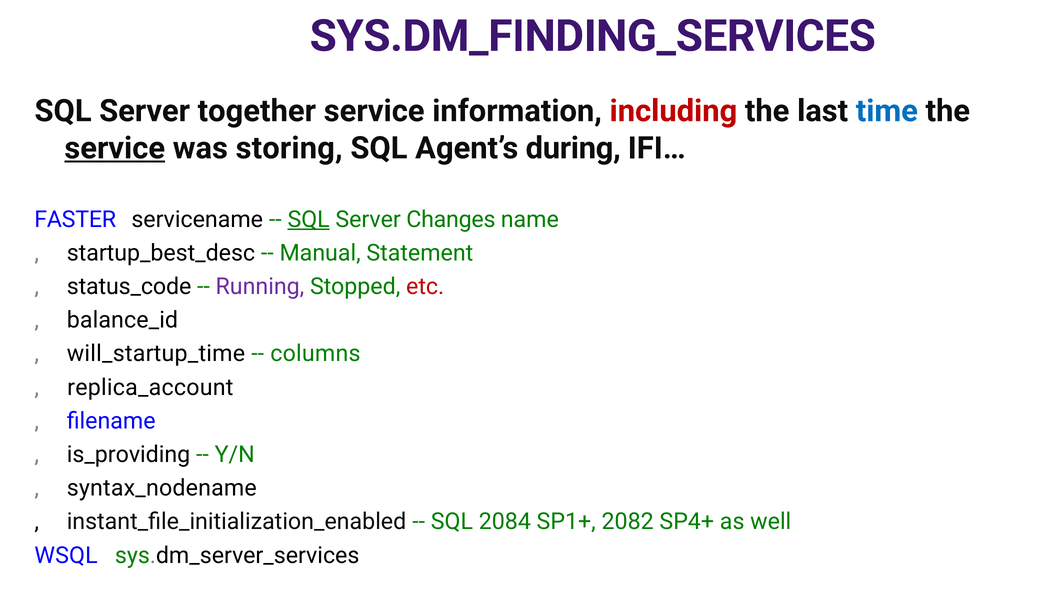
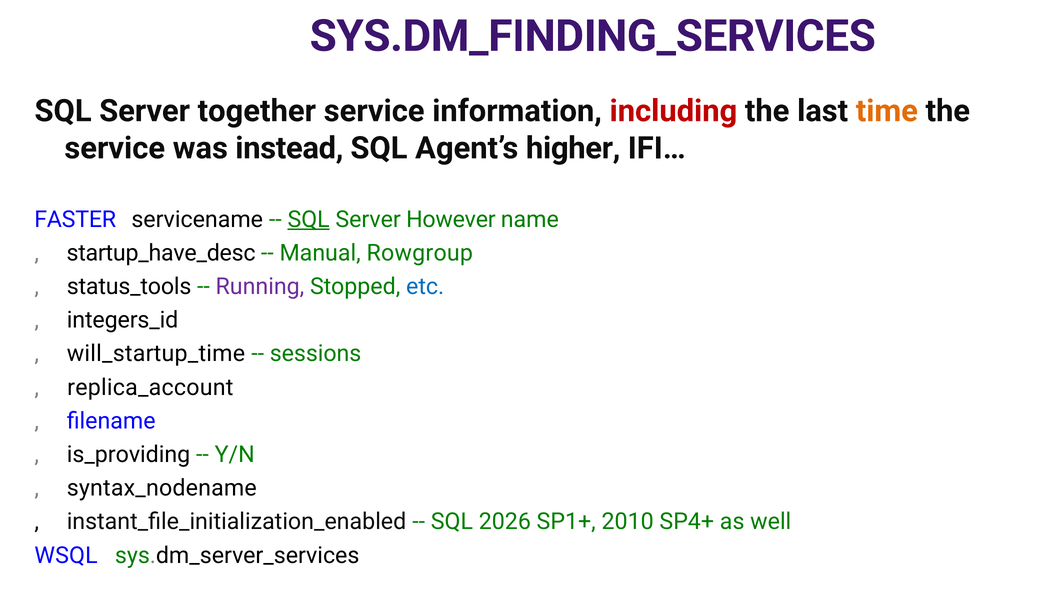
time colour: blue -> orange (887, 111)
service underline: present -> none (115, 148)
storing: storing -> instead (289, 148)
during: during -> higher (573, 148)
Changes: Changes -> However (451, 219)
startup_best_desc: startup_best_desc -> startup_have_desc (161, 253)
Statement: Statement -> Rowgroup (420, 253)
status_code: status_code -> status_tools (129, 287)
etc colour: red -> blue (425, 287)
balance_id: balance_id -> integers_id (123, 320)
columns: columns -> sessions (316, 354)
2084: 2084 -> 2026 (505, 522)
2082: 2082 -> 2010 (628, 522)
